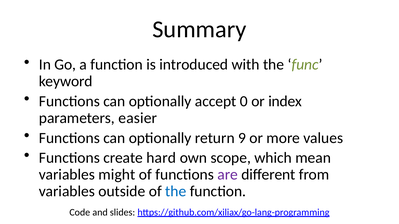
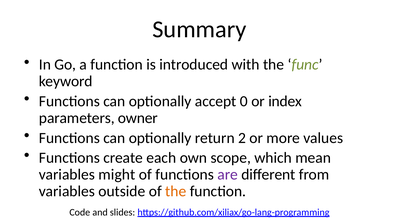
easier: easier -> owner (138, 118)
9: 9 -> 2 (242, 138)
hard: hard -> each (161, 158)
the colour: blue -> orange (176, 192)
